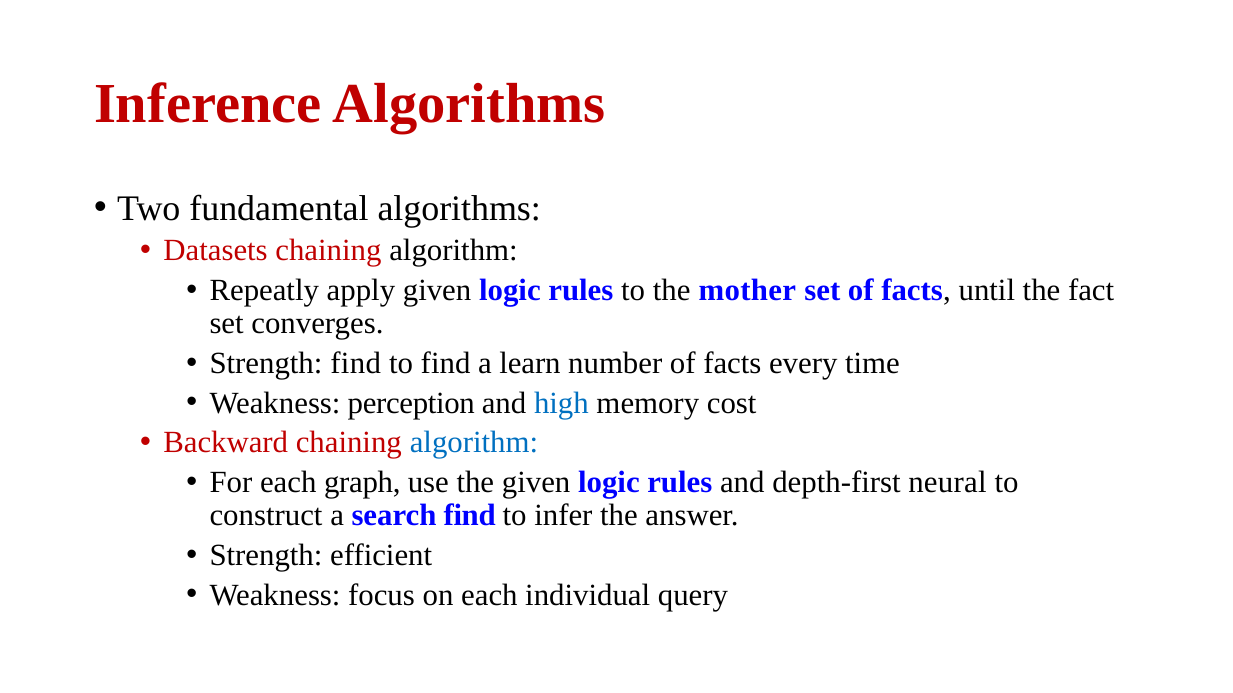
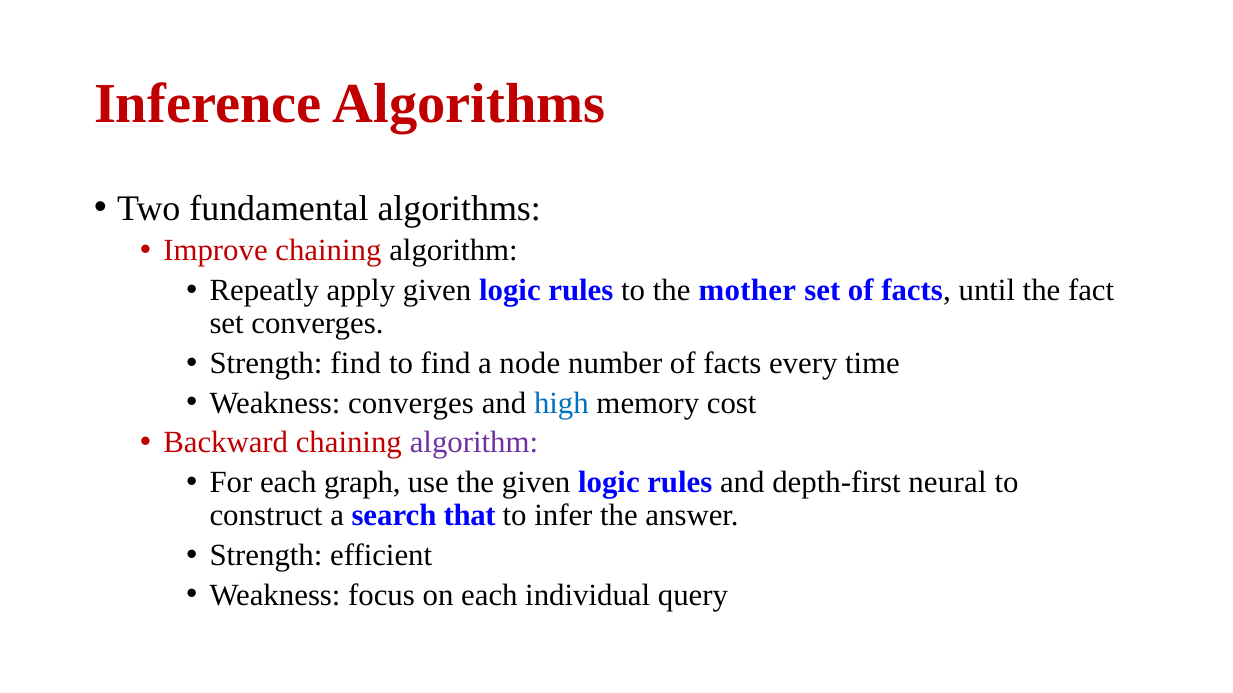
Datasets: Datasets -> Improve (216, 251)
learn: learn -> node (530, 364)
Weakness perception: perception -> converges (411, 403)
algorithm colour: blue -> purple (474, 443)
search find: find -> that (470, 516)
